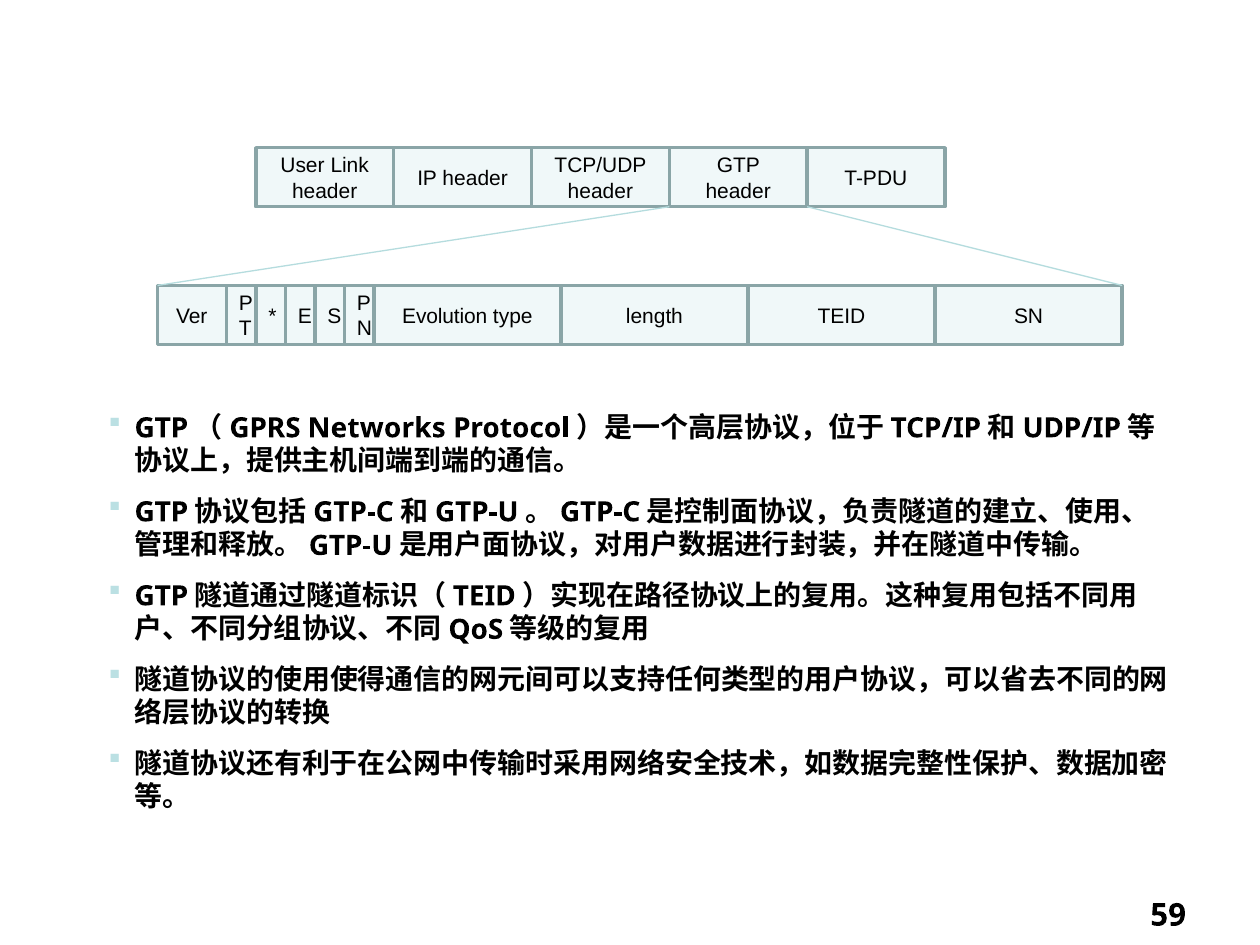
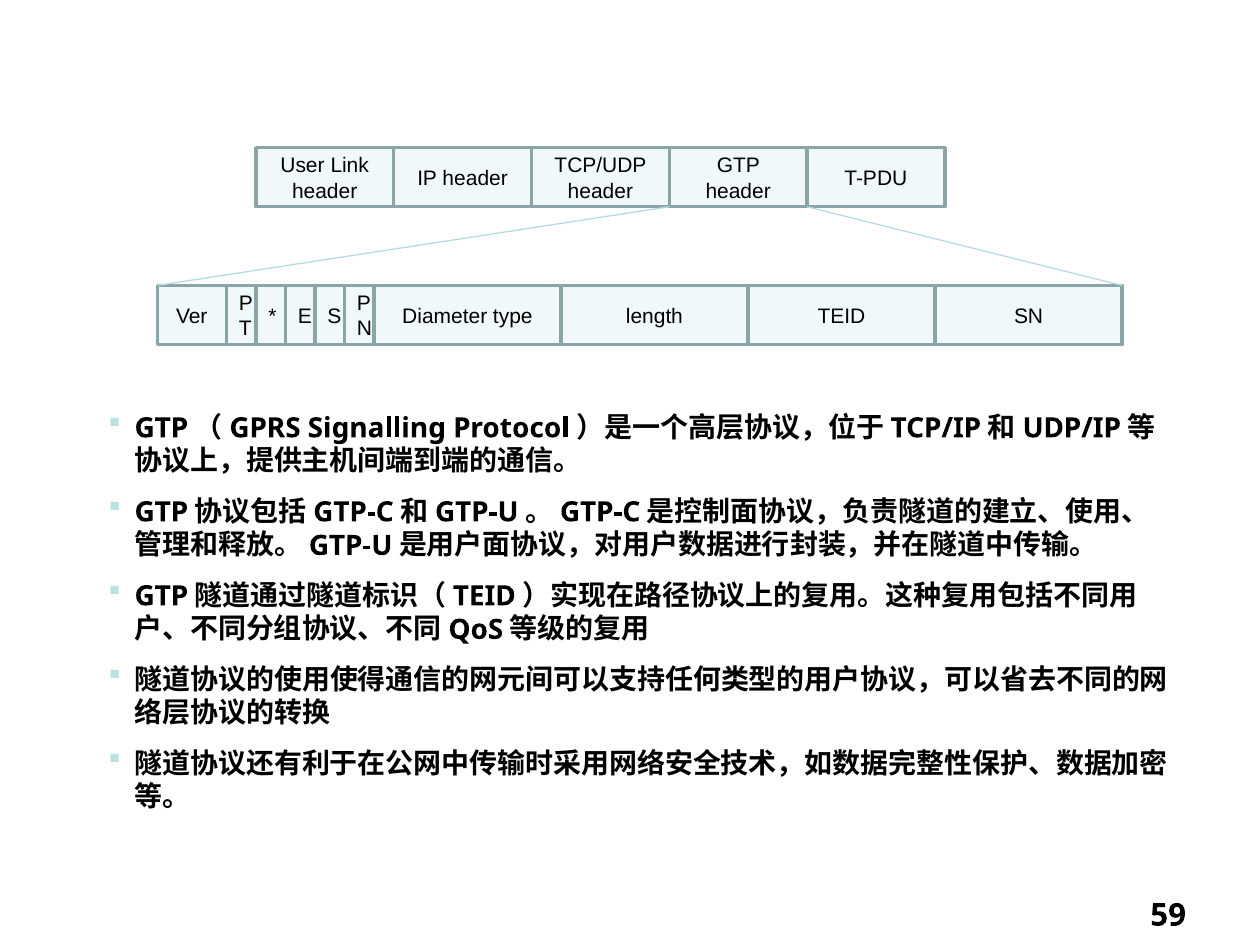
Evolution: Evolution -> Diameter (445, 316)
Networks: Networks -> Signalling (377, 428)
